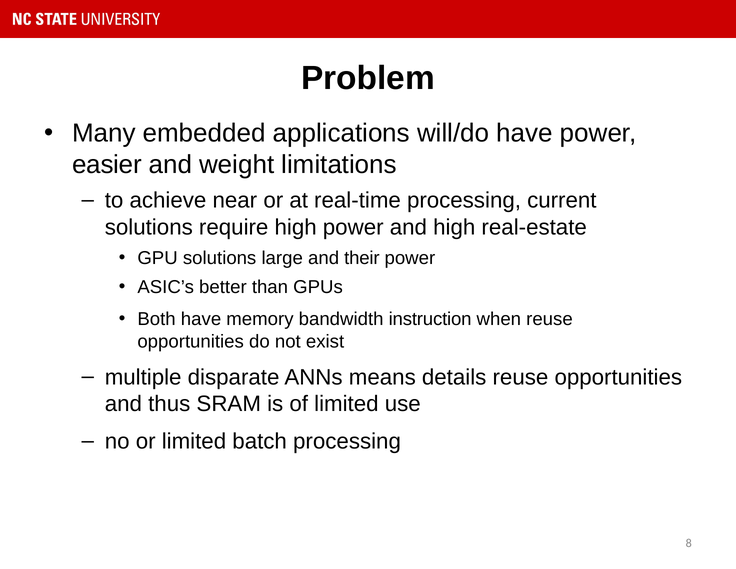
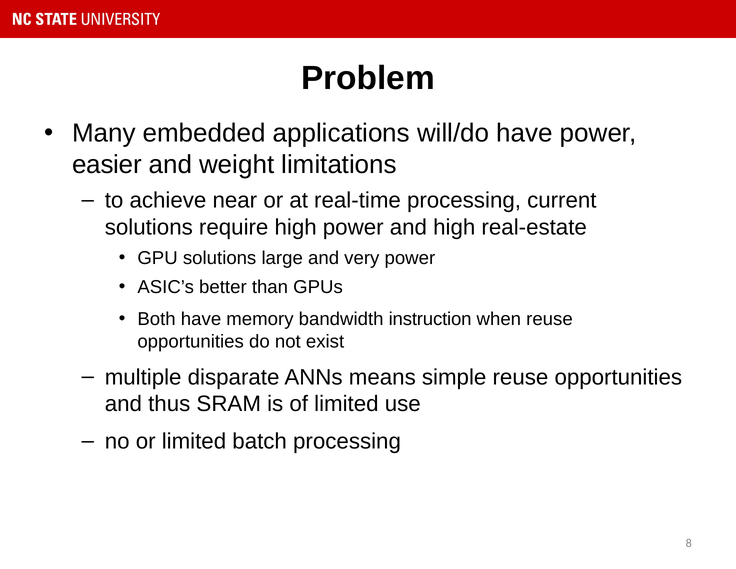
their: their -> very (362, 258)
details: details -> simple (454, 377)
